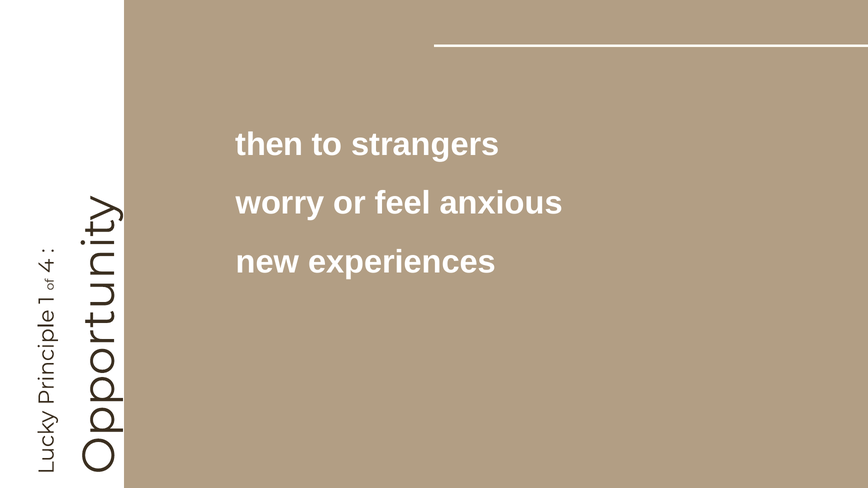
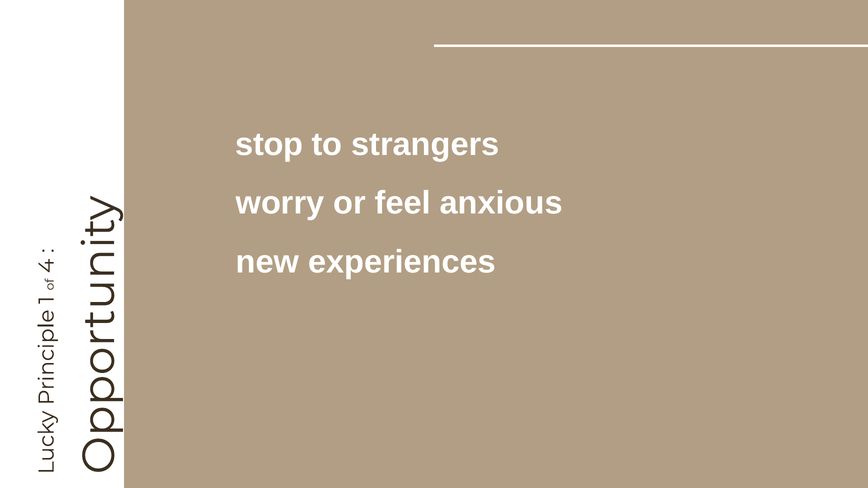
then: then -> stop (269, 145)
